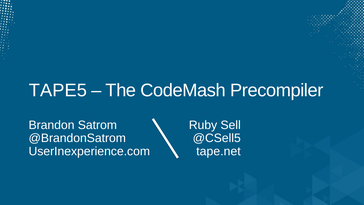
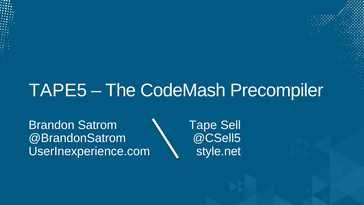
Ruby: Ruby -> Tape (203, 125)
tape.net: tape.net -> style.net (219, 151)
